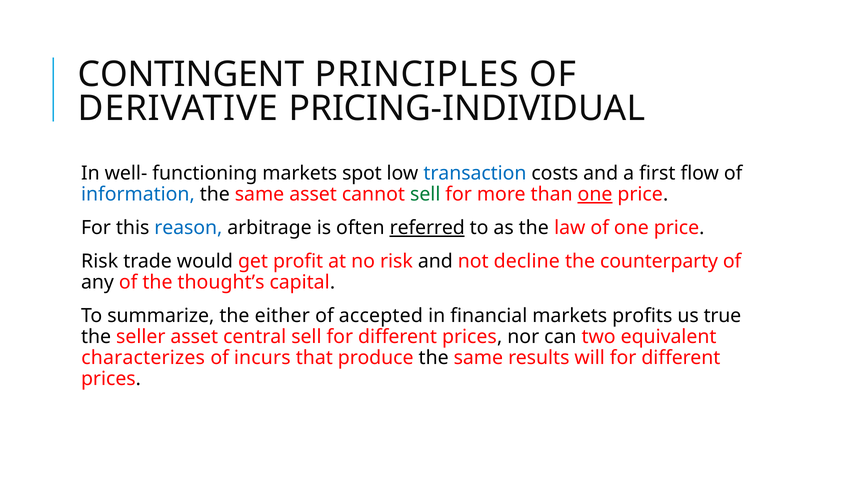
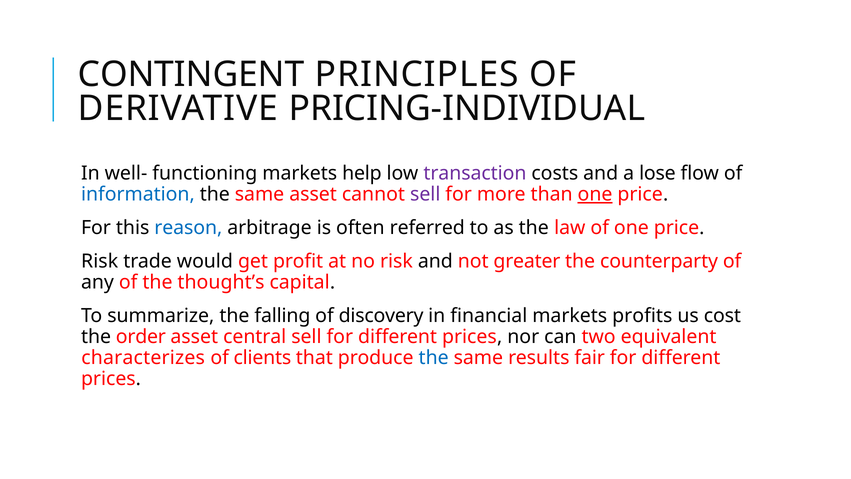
spot: spot -> help (362, 173)
transaction colour: blue -> purple (475, 173)
first: first -> lose (657, 173)
sell colour: green -> purple (425, 194)
referred underline: present -> none (427, 228)
decline: decline -> greater (527, 261)
either: either -> falling (282, 316)
accepted: accepted -> discovery (381, 316)
true: true -> cost (722, 316)
seller: seller -> order (141, 337)
incurs: incurs -> clients (262, 358)
the colour: black -> blue (434, 358)
will: will -> fair (590, 358)
